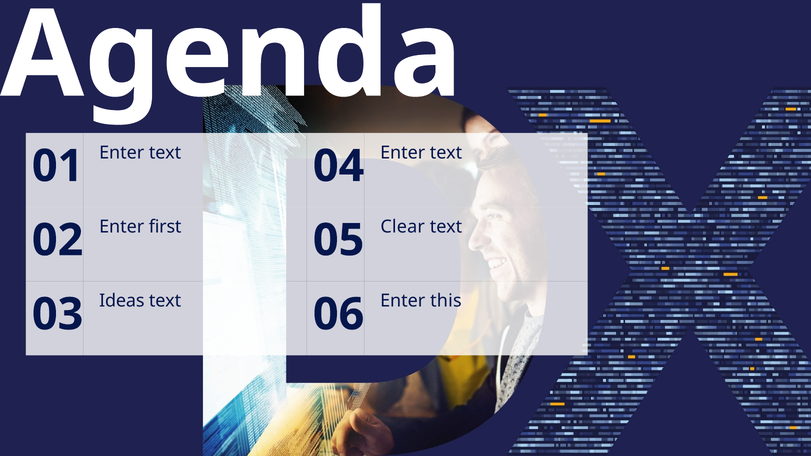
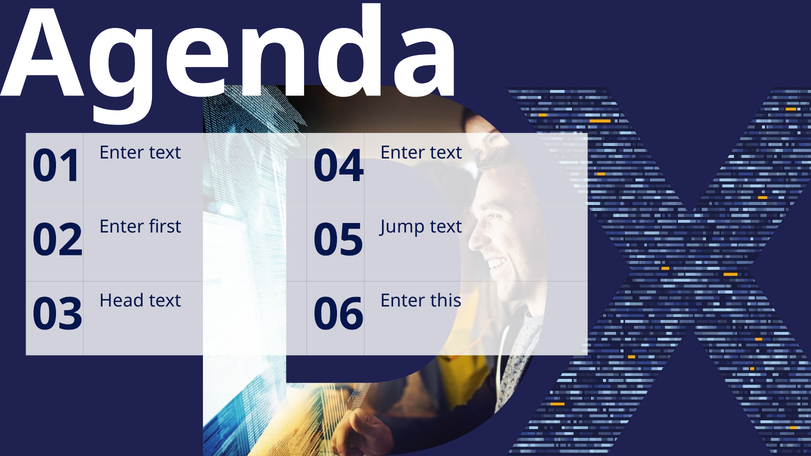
Clear: Clear -> Jump (403, 227)
Ideas: Ideas -> Head (122, 301)
